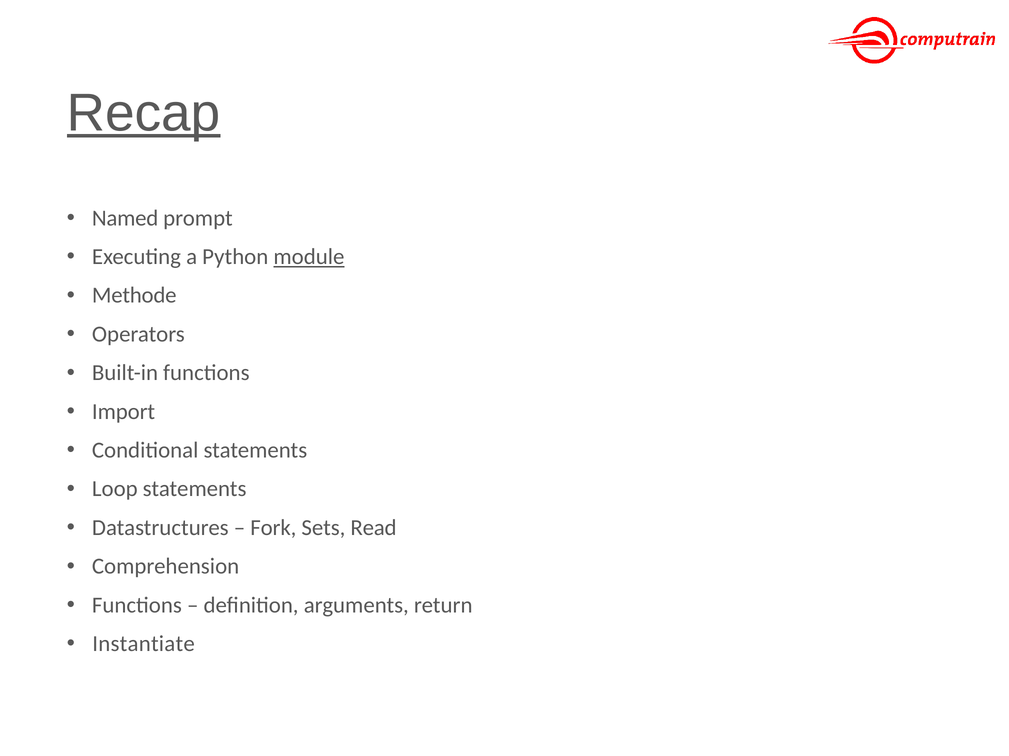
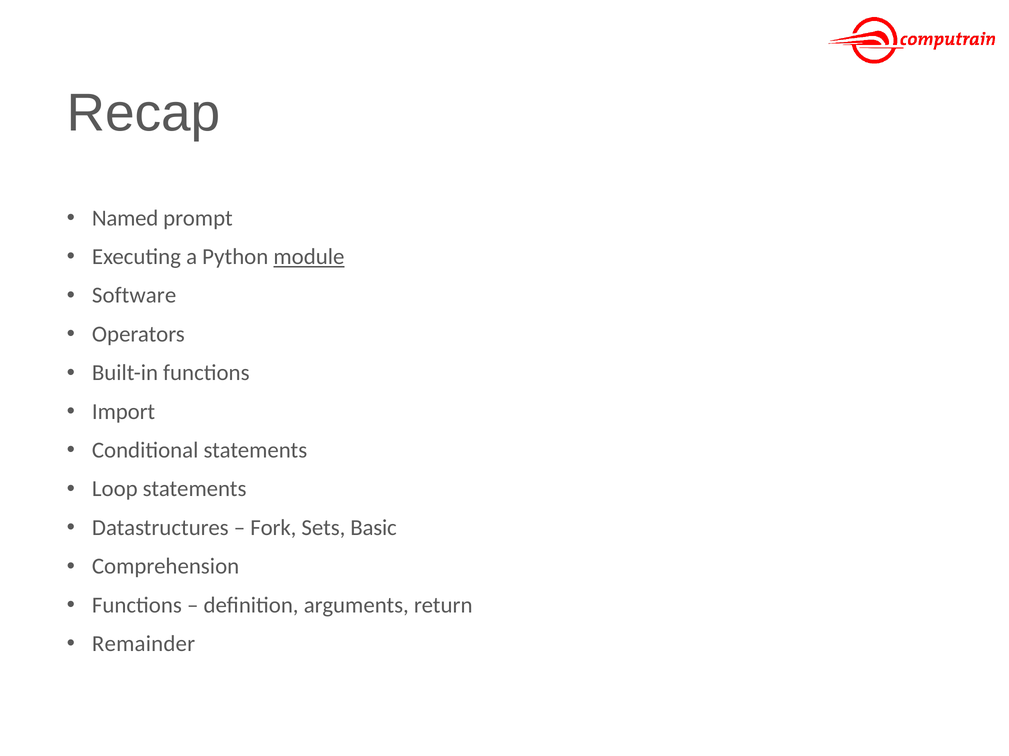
Recap underline: present -> none (144, 113)
Methode: Methode -> Software (134, 296)
Read: Read -> Basic (374, 528)
Instantiate: Instantiate -> Remainder (144, 644)
